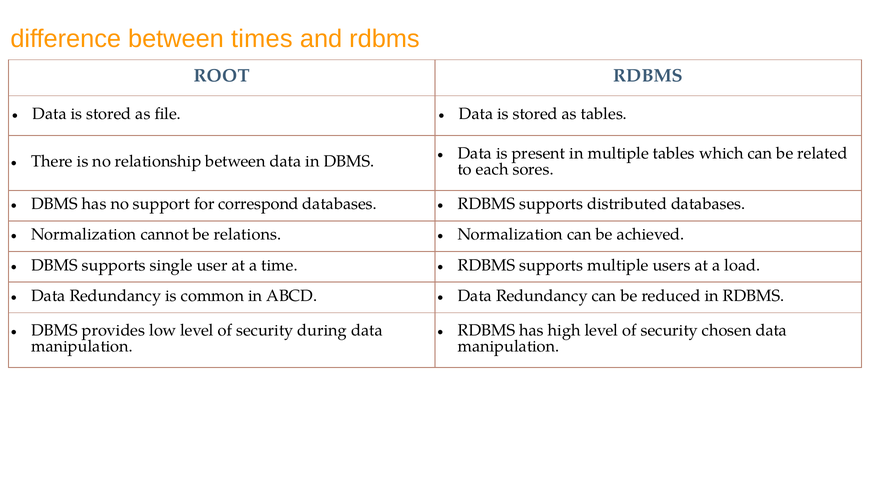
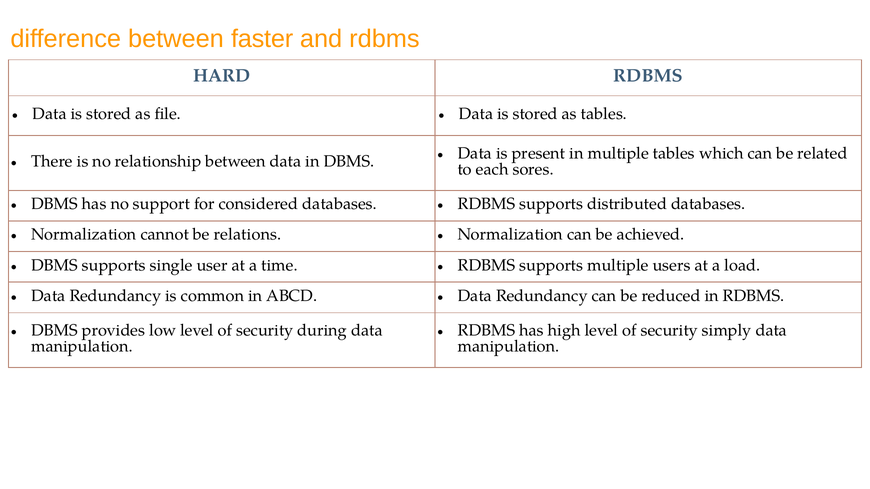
times: times -> faster (262, 39)
ROOT: ROOT -> HARD (222, 76)
correspond: correspond -> considered (259, 204)
chosen: chosen -> simply (727, 330)
